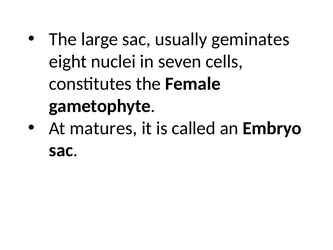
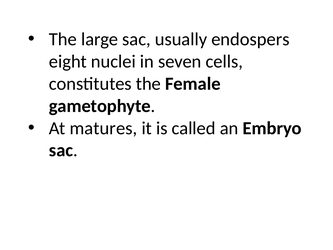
geminates: geminates -> endospers (250, 39)
